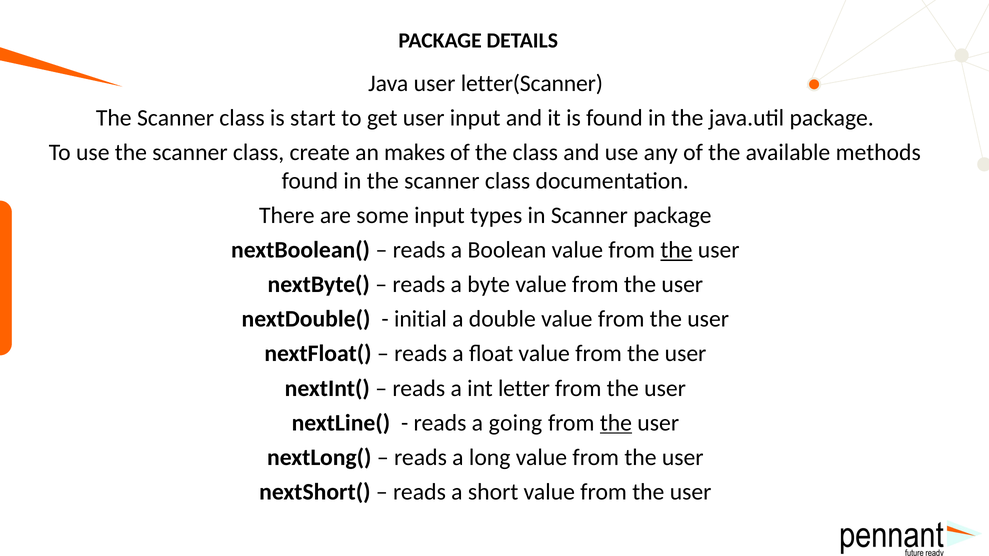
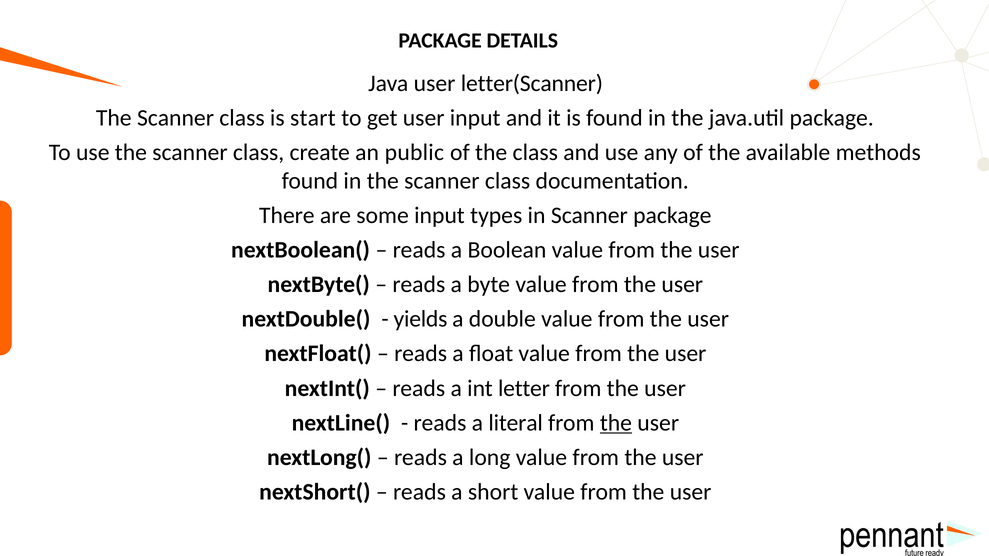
makes: makes -> public (414, 152)
the underline: present -> none (676, 250)
initial: initial -> yields (421, 319)
going: going -> literal (516, 423)
